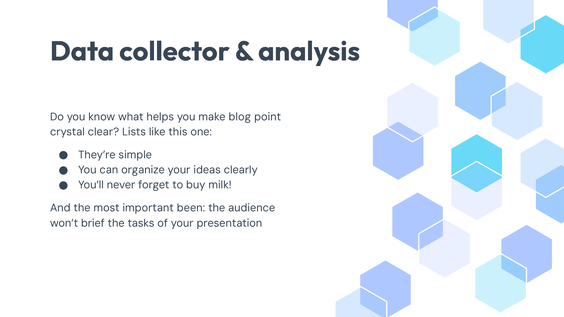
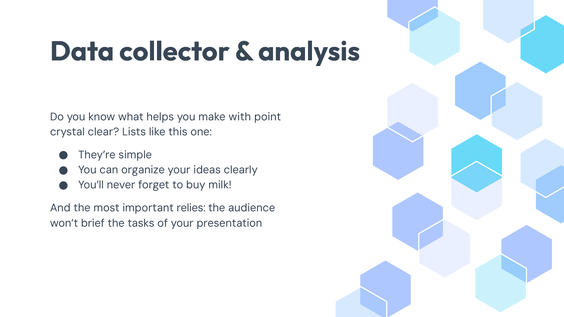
blog: blog -> with (240, 117)
been: been -> relies (191, 208)
